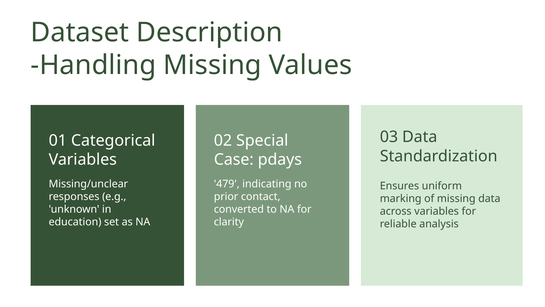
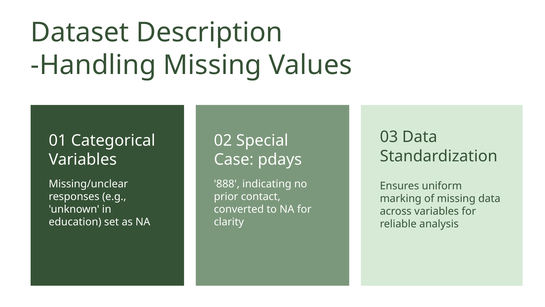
479: 479 -> 888 (227, 184)
